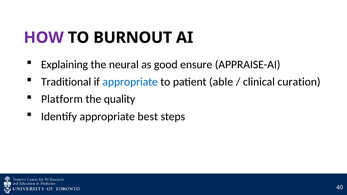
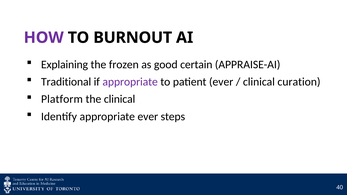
neural: neural -> frozen (124, 65)
ensure: ensure -> certain (196, 65)
appropriate colour: blue -> purple (130, 82)
patient able: able -> ever (221, 82)
the quality: quality -> clinical (120, 99)
appropriate best: best -> ever (148, 117)
